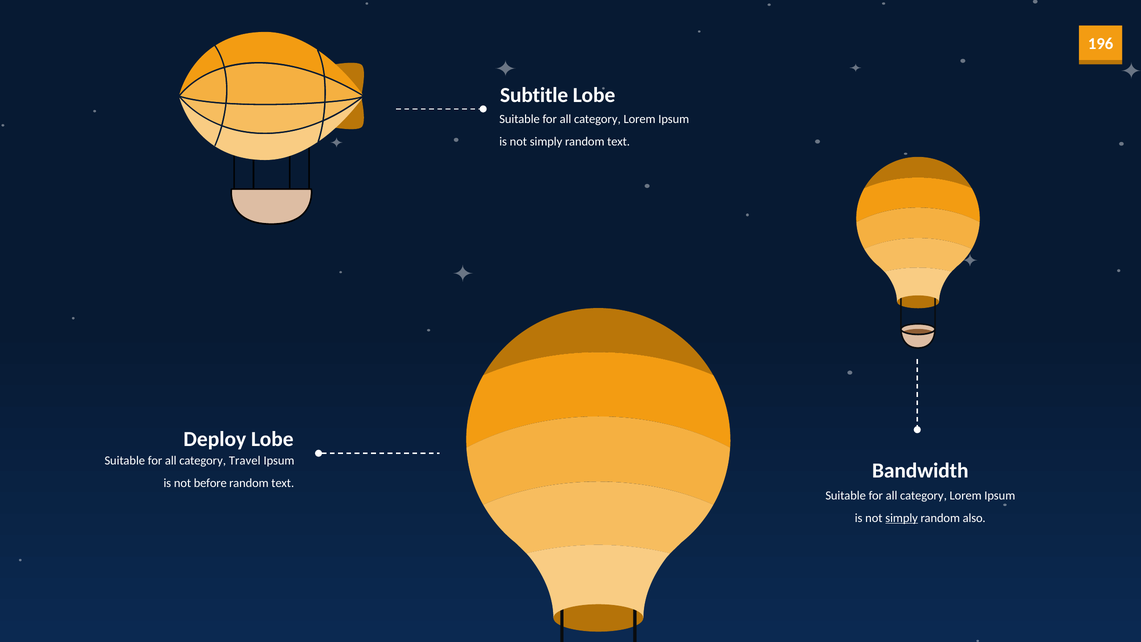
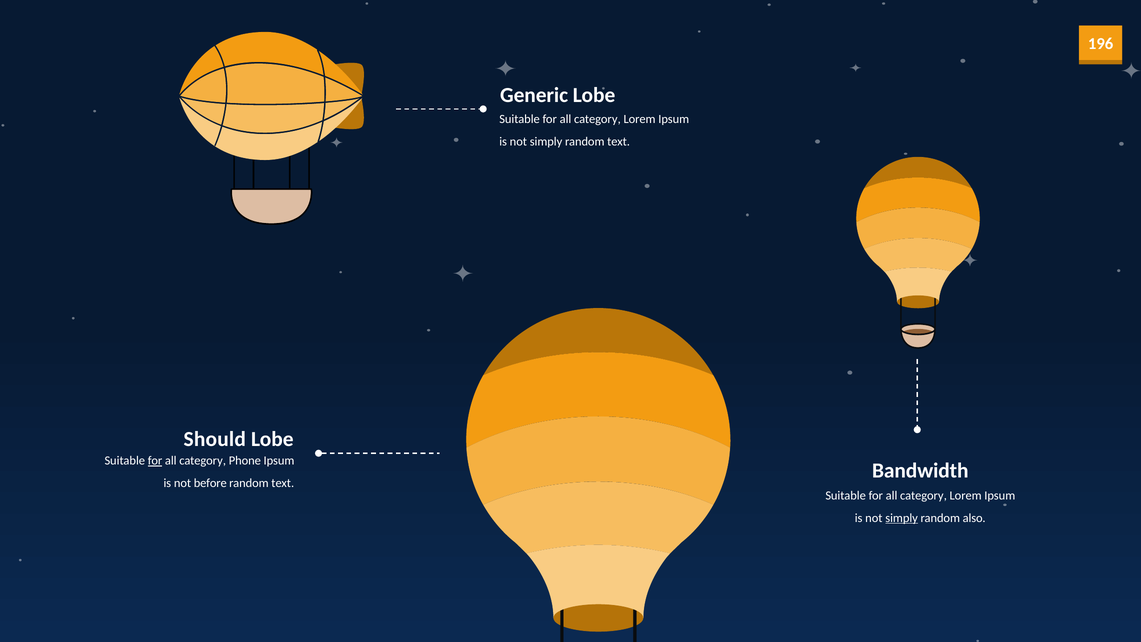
Subtitle: Subtitle -> Generic (534, 95)
Deploy: Deploy -> Should (215, 439)
for underline: none -> present (155, 460)
Travel: Travel -> Phone (245, 460)
